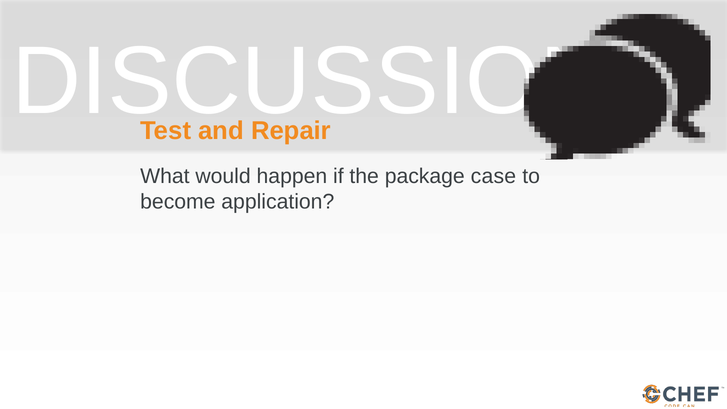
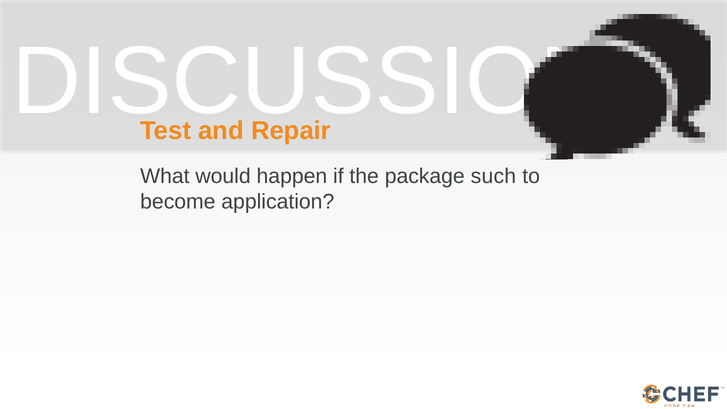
case: case -> such (493, 176)
